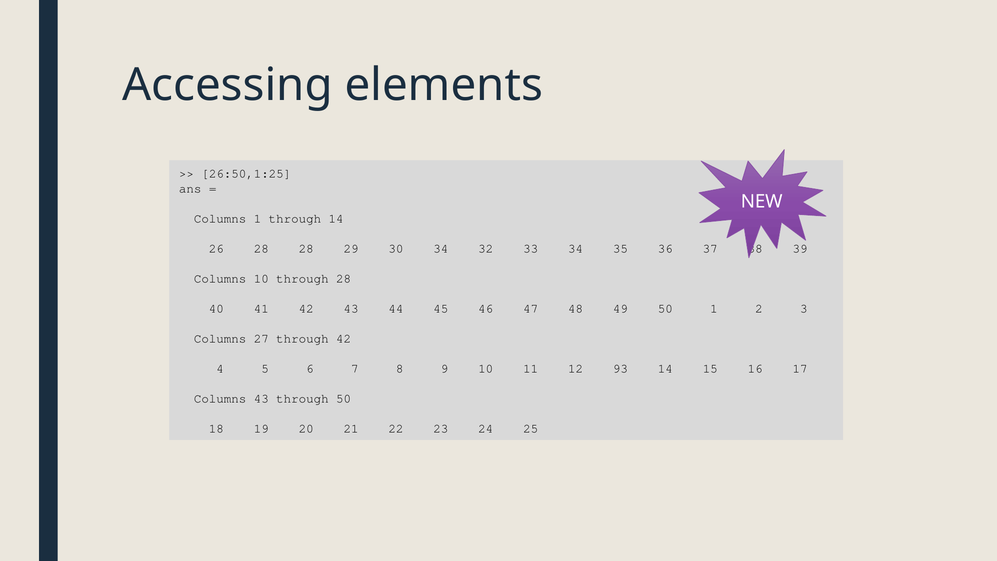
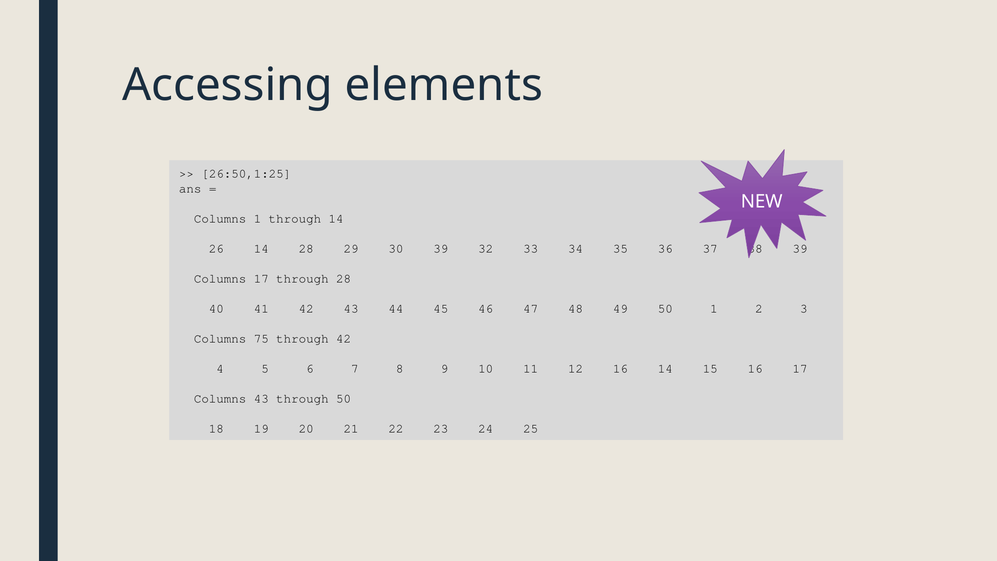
26 28: 28 -> 14 (261, 248)
30 34: 34 -> 39 (441, 248)
Columns 10: 10 -> 17 (261, 278)
27: 27 -> 75 (261, 338)
12 93: 93 -> 16 (620, 368)
